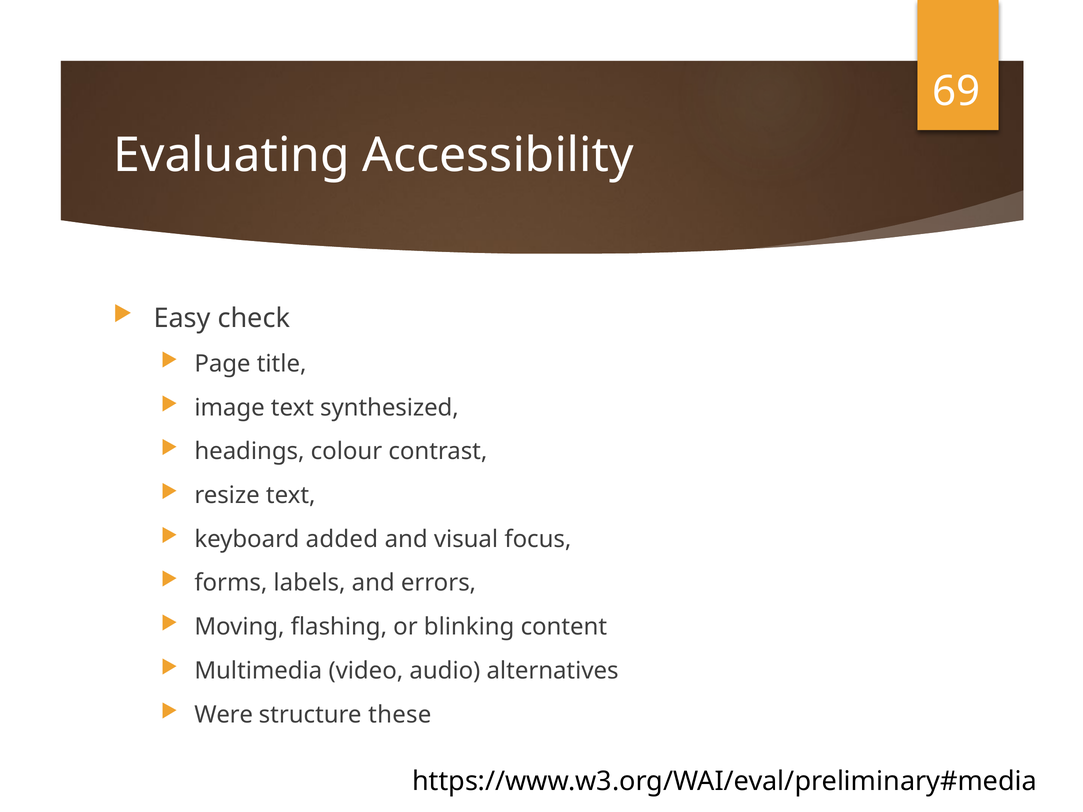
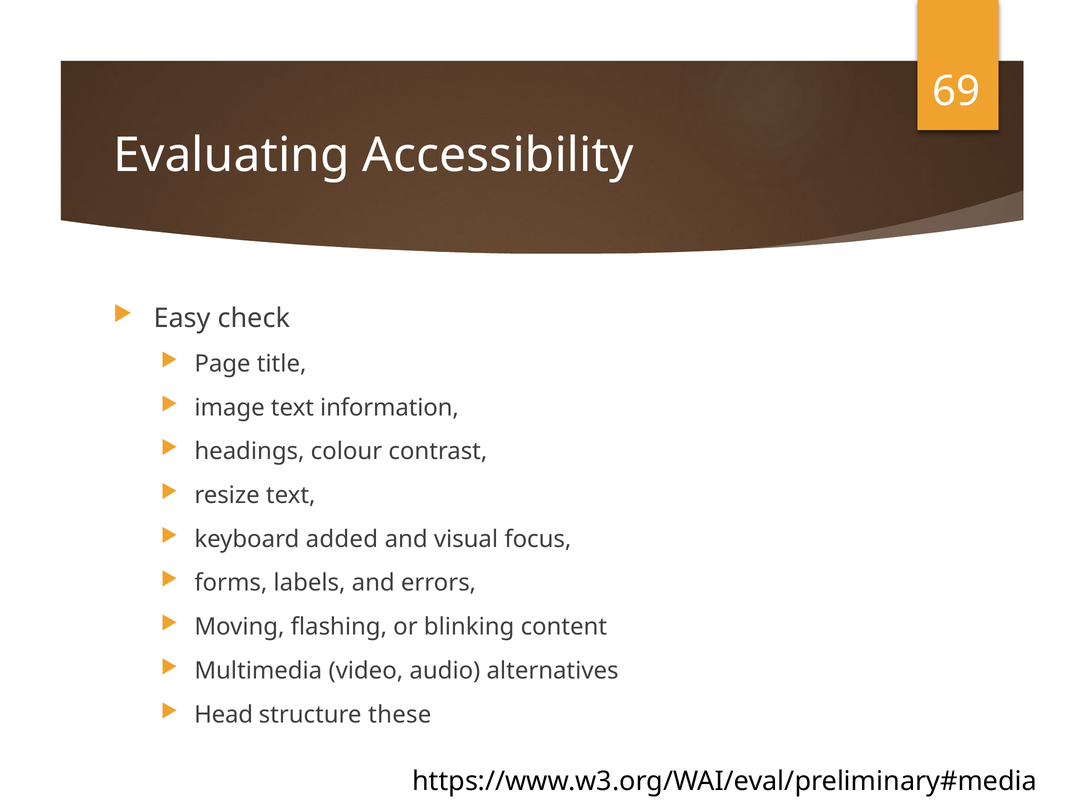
synthesized: synthesized -> information (389, 408)
Were: Were -> Head (224, 715)
